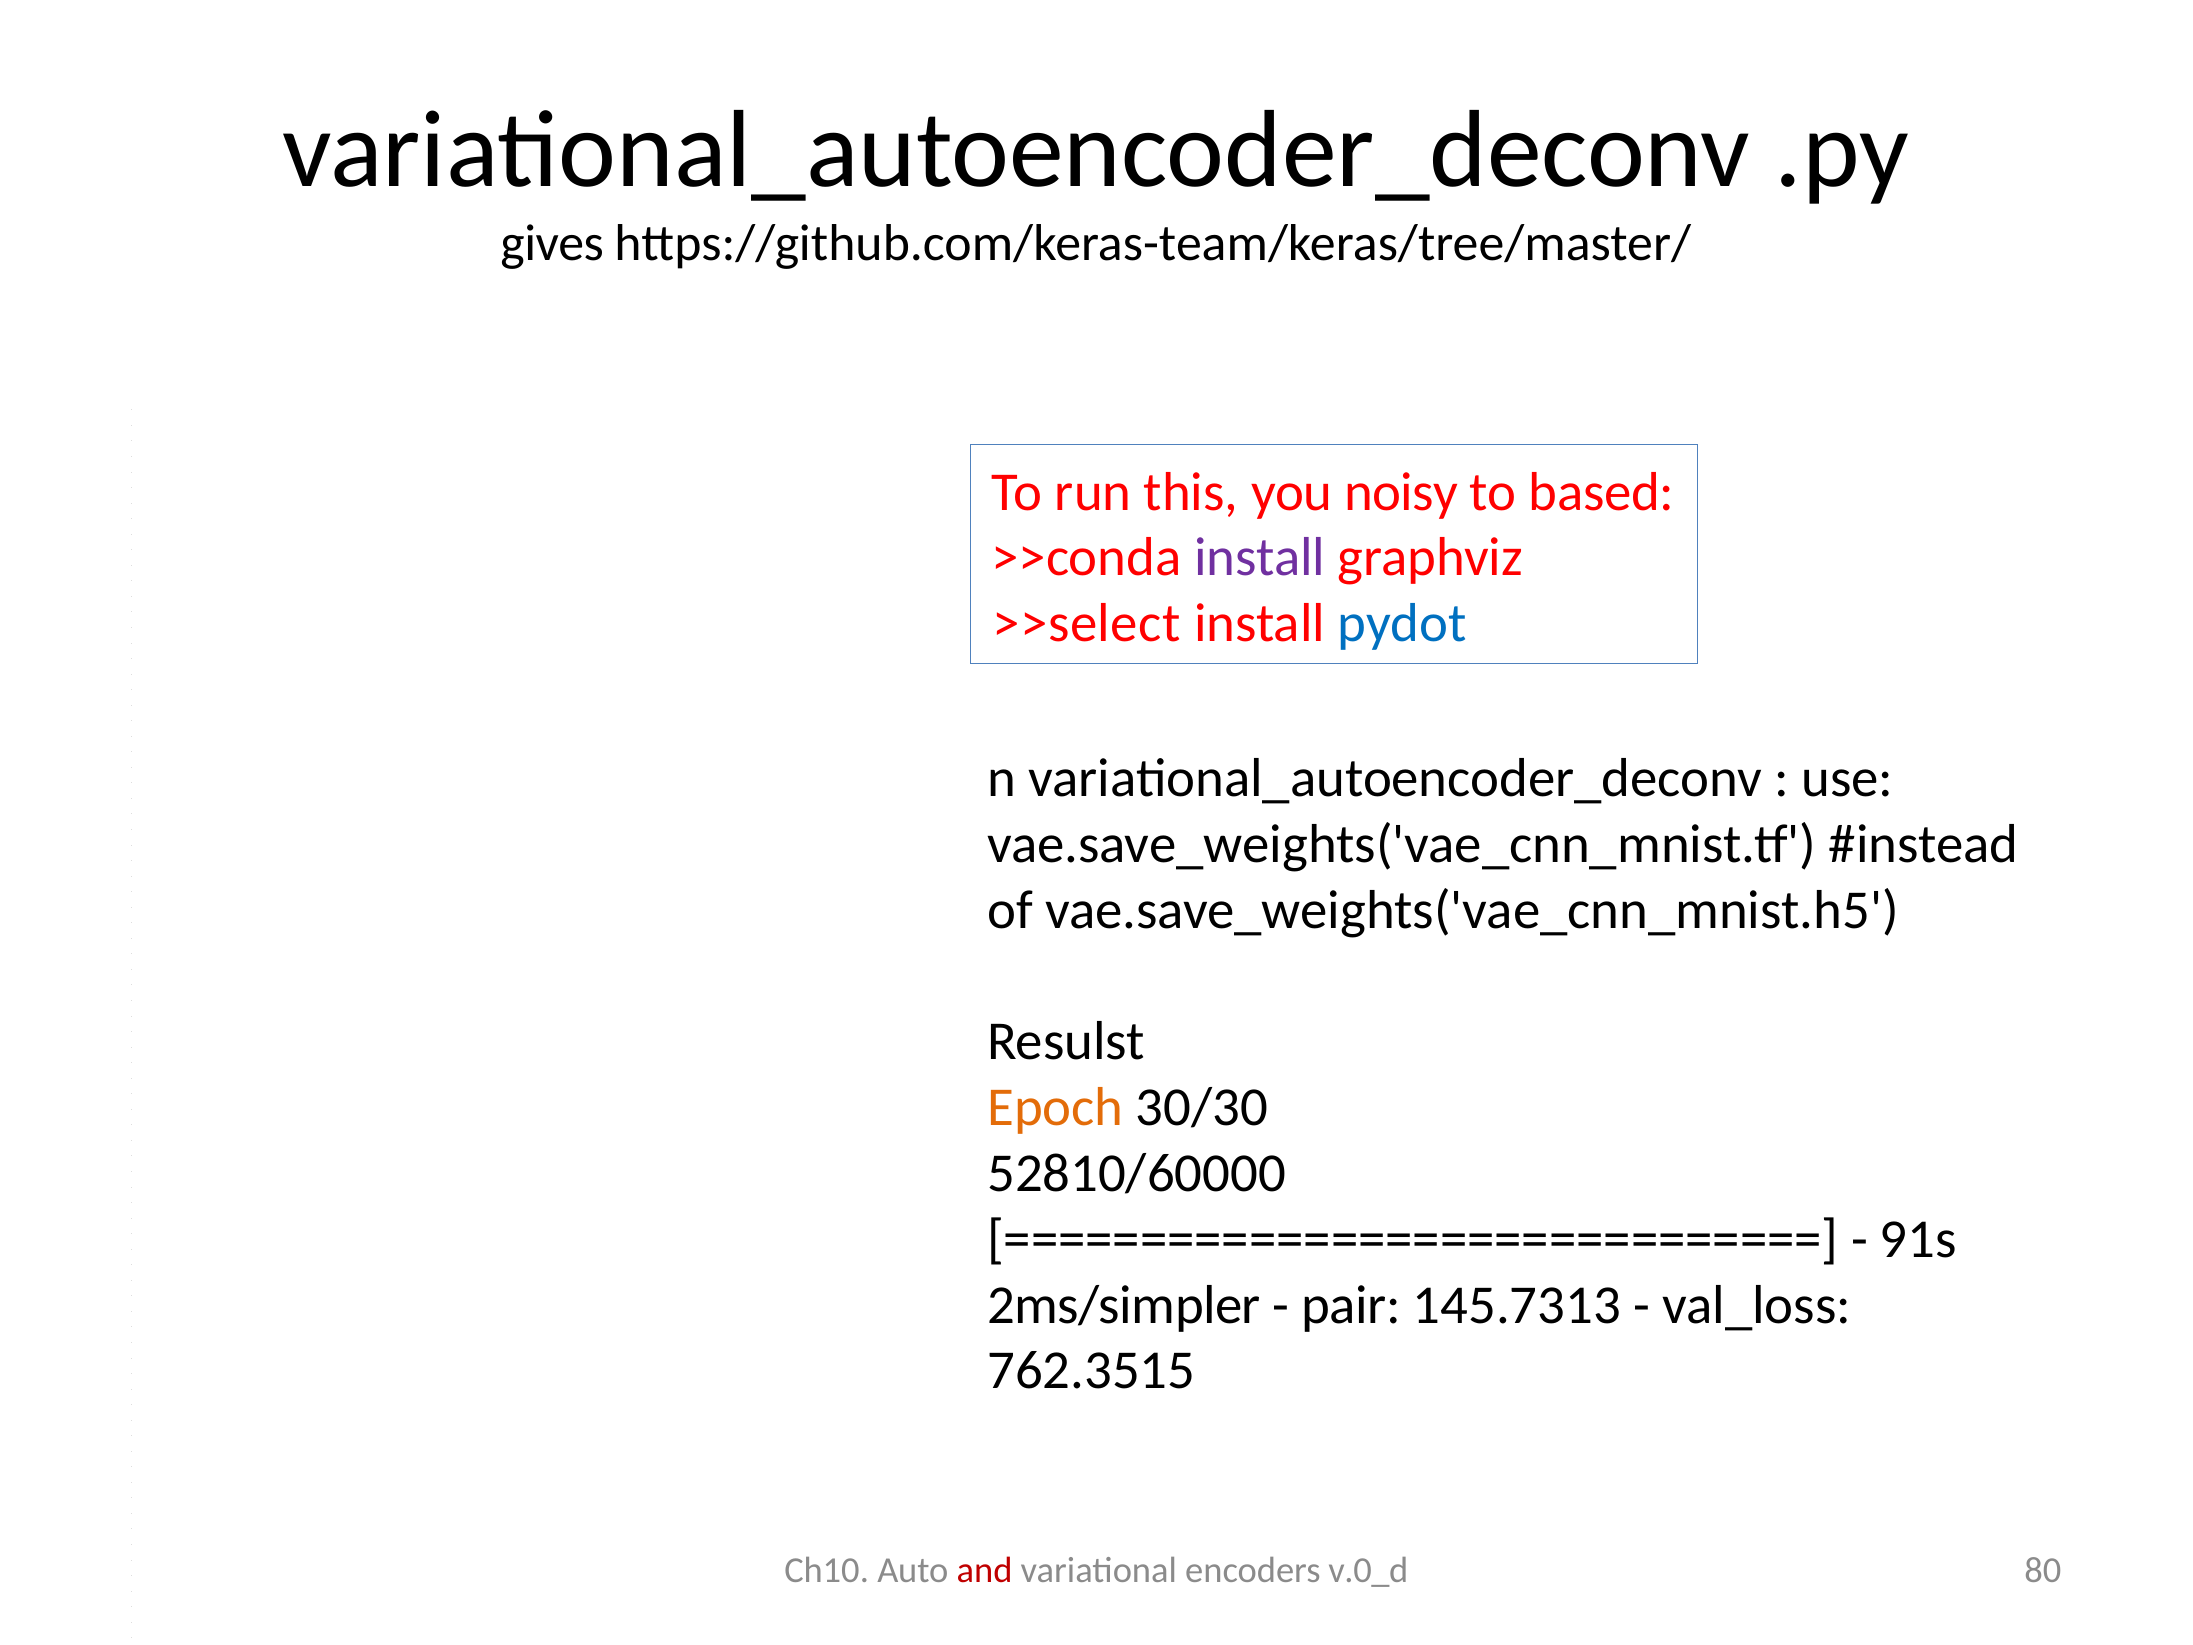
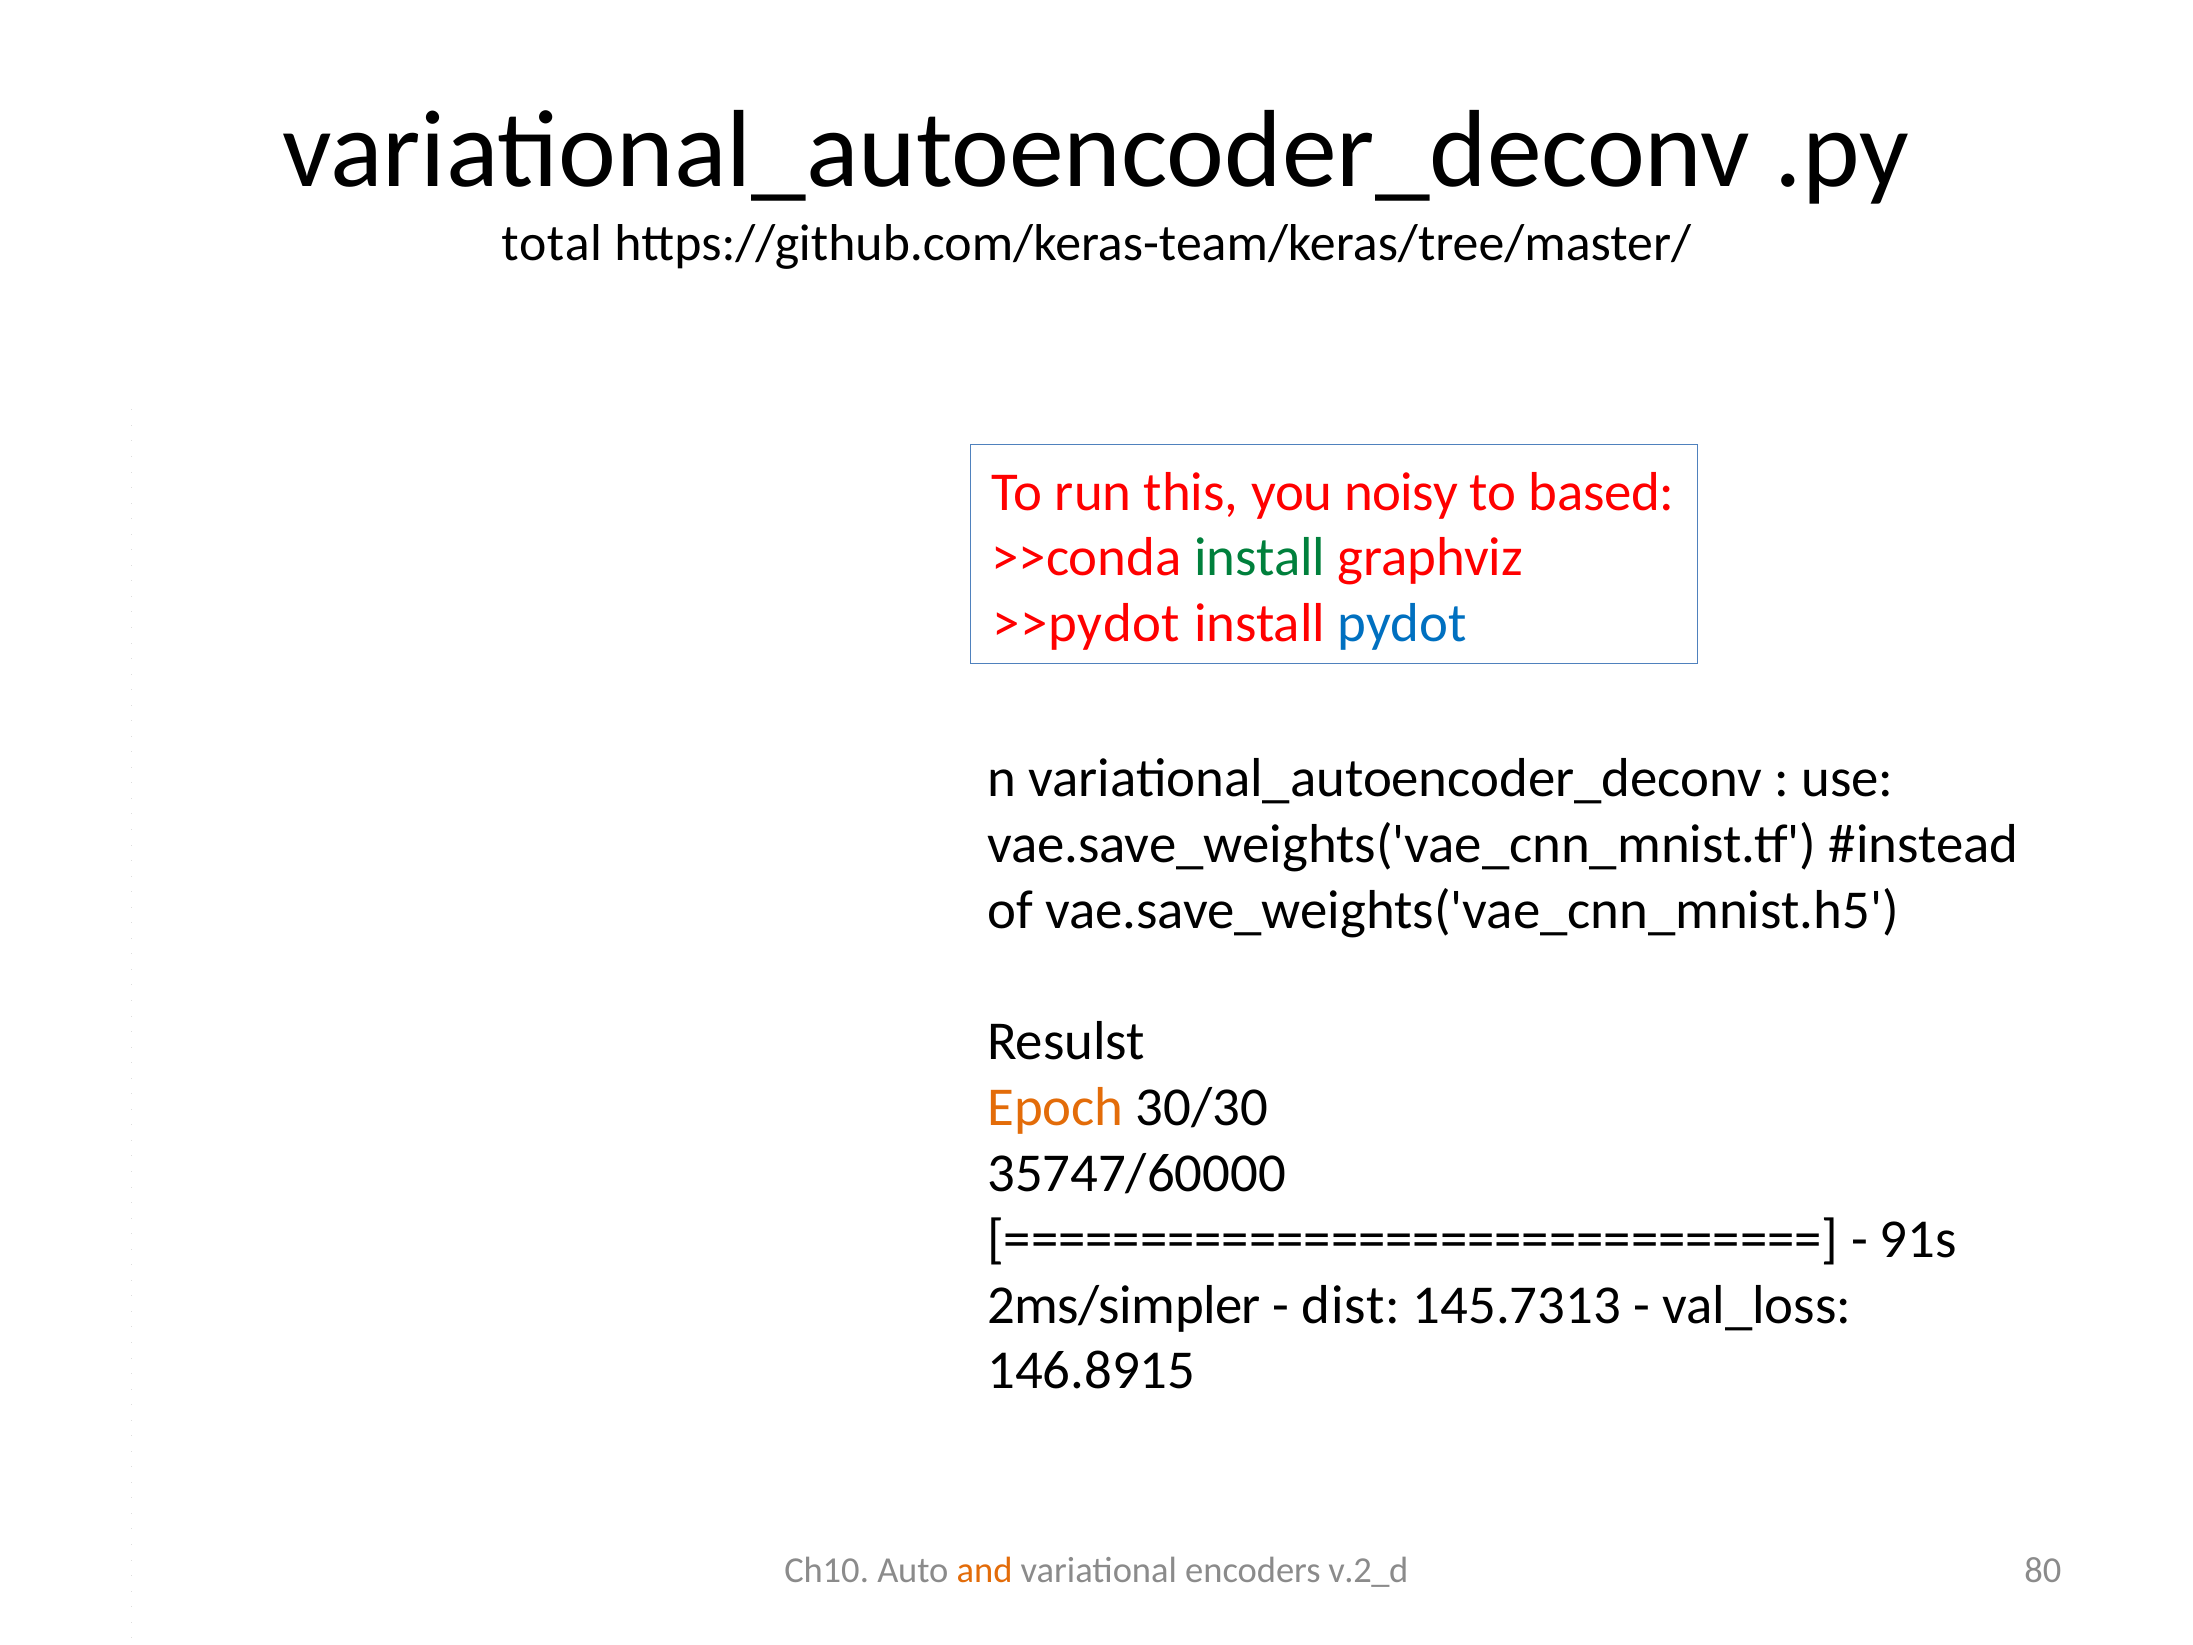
gives: gives -> total (552, 243)
install colour: purple -> green (1260, 558)
>>select: >>select -> >>pydot (1087, 623)
52810/60000: 52810/60000 -> 35747/60000 (1137, 1173)
pair: pair -> dist (1351, 1305)
762.3515: 762.3515 -> 146.8915 (1091, 1371)
and colour: red -> orange (985, 1570)
v.0_d: v.0_d -> v.2_d (1368, 1570)
